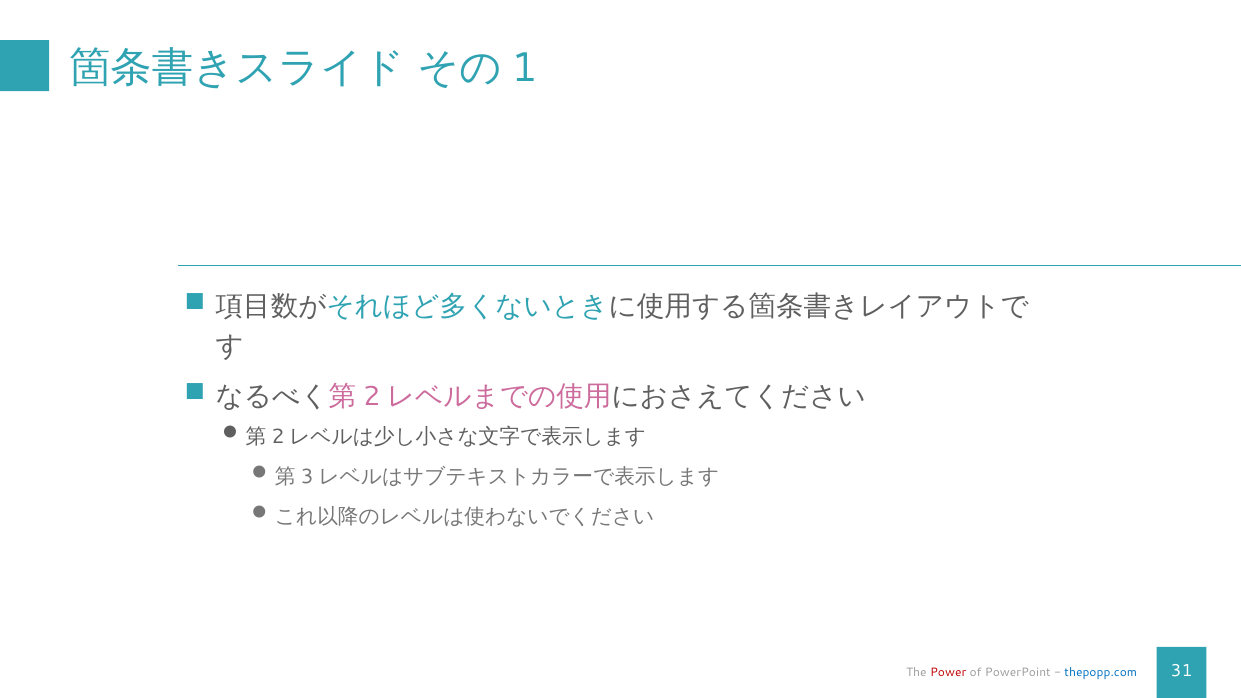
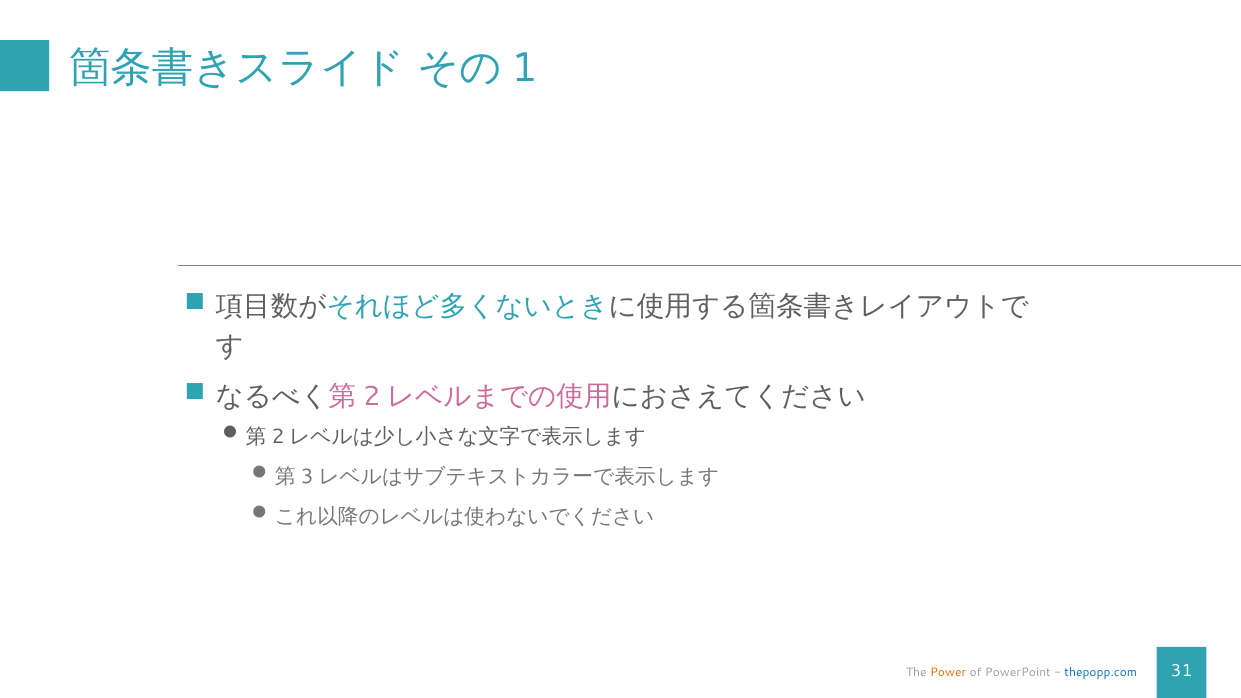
Power colour: red -> orange (948, 672)
